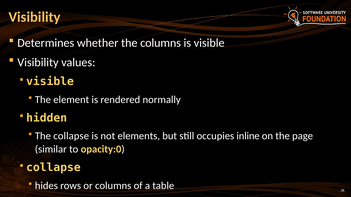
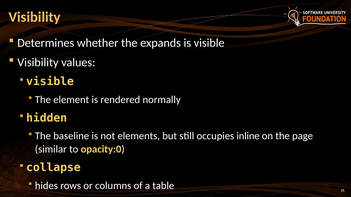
the columns: columns -> expands (161, 43)
The collapse: collapse -> baseline (71, 136)
